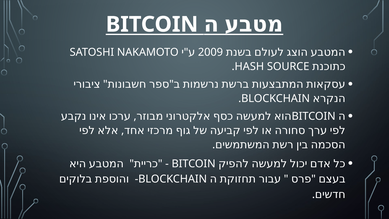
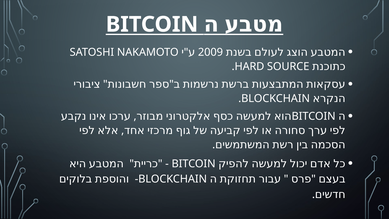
HASH: HASH -> HARD (249, 66)
